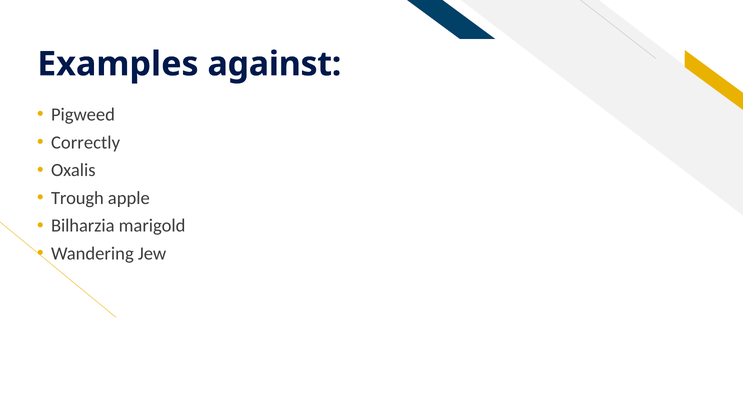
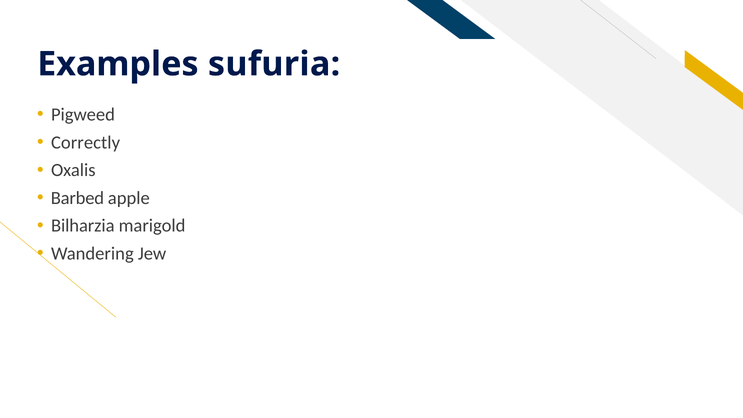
against: against -> sufuria (274, 64)
Trough: Trough -> Barbed (77, 198)
